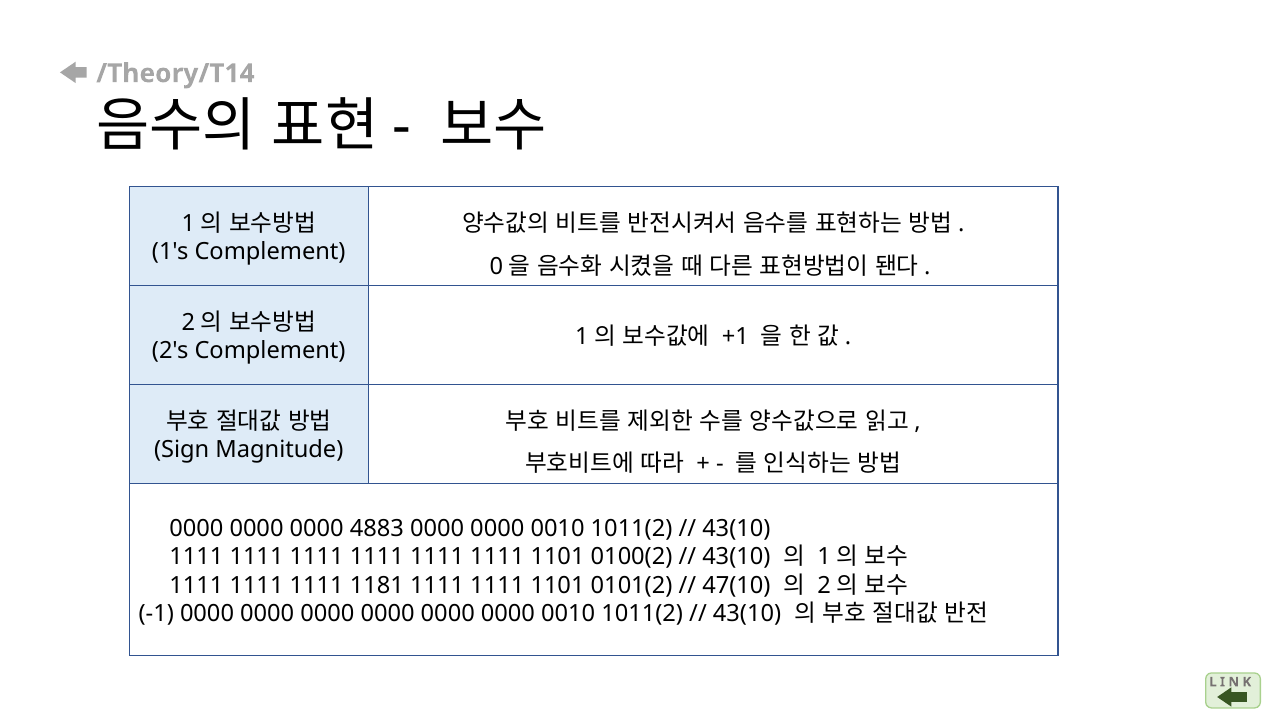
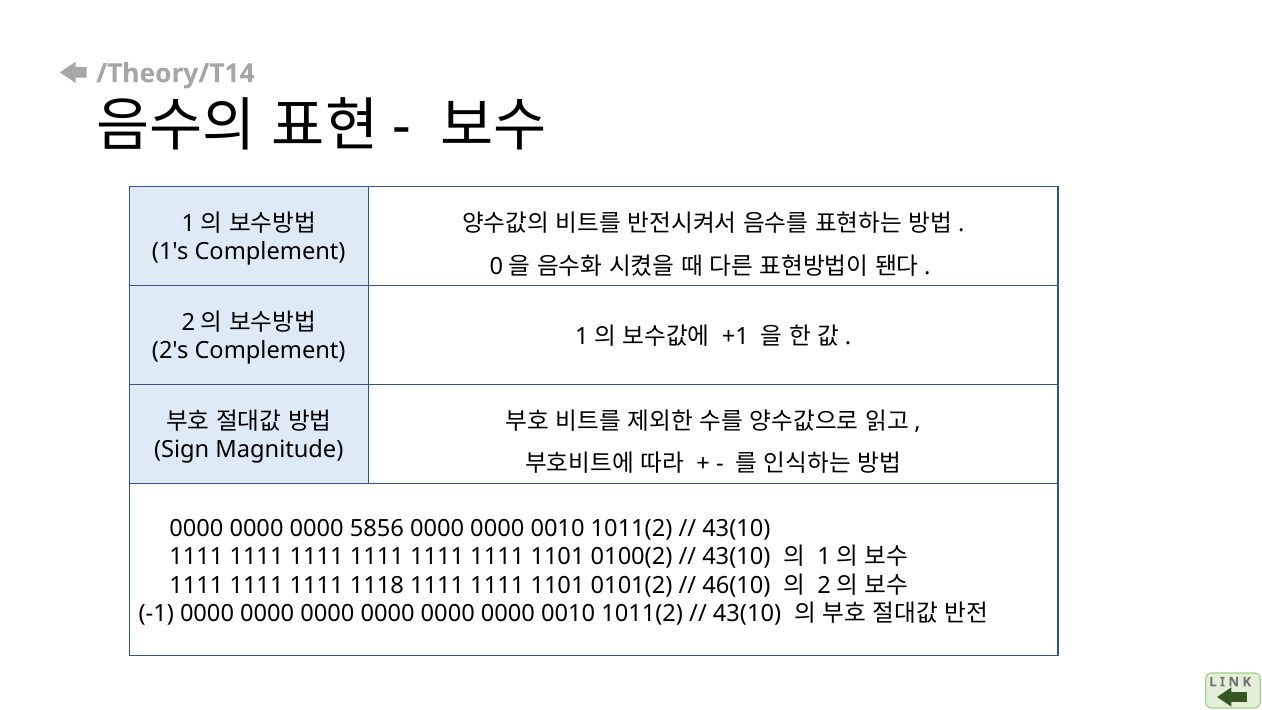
4883: 4883 -> 5856 (377, 529)
1181: 1181 -> 1118 (377, 585)
47(10: 47(10 -> 46(10 (736, 585)
